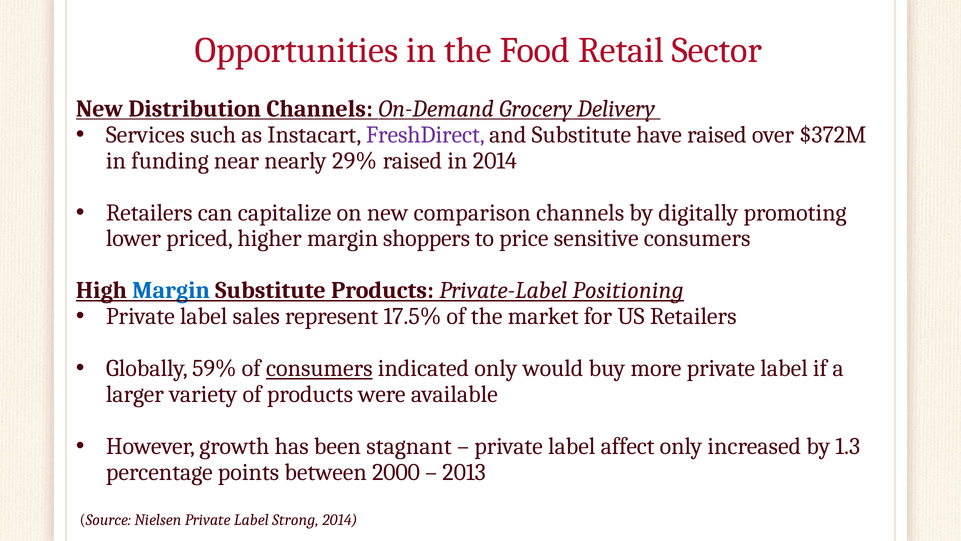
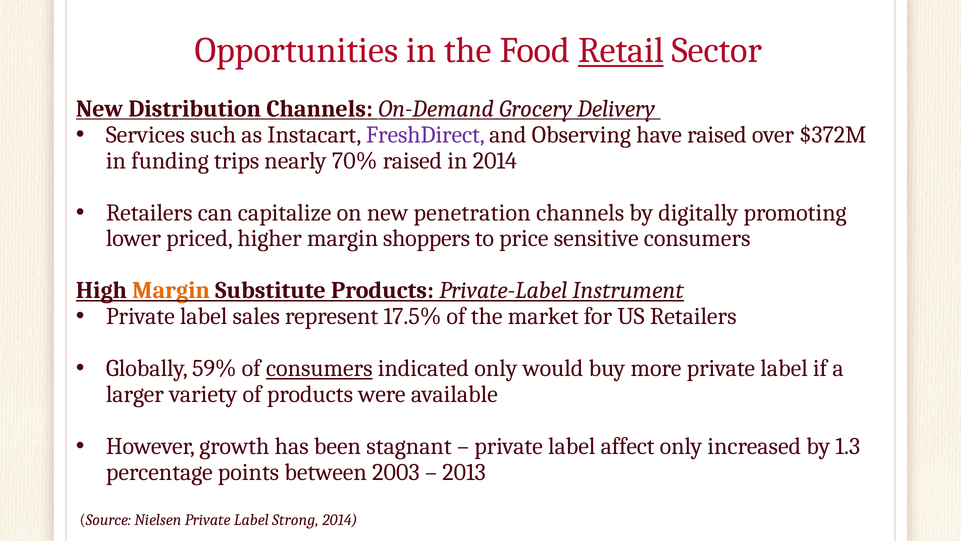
Retail underline: none -> present (621, 50)
and Substitute: Substitute -> Observing (581, 135)
near: near -> trips (237, 161)
29%: 29% -> 70% (355, 161)
comparison: comparison -> penetration (472, 212)
Margin colour: blue -> orange (171, 290)
Positioning: Positioning -> Instrument (628, 290)
2000: 2000 -> 2003 (396, 472)
